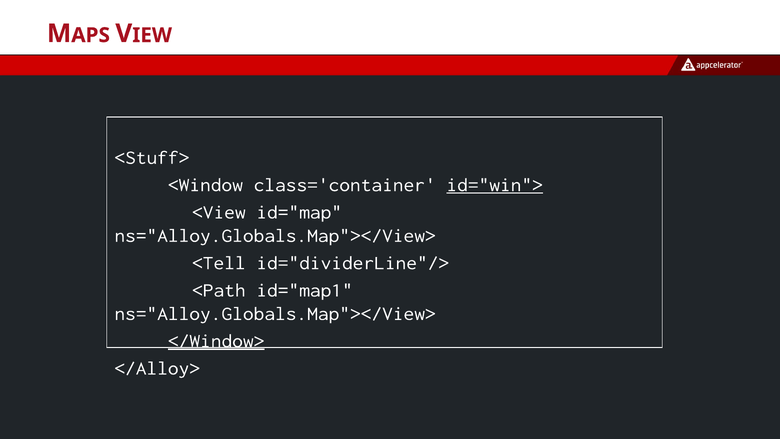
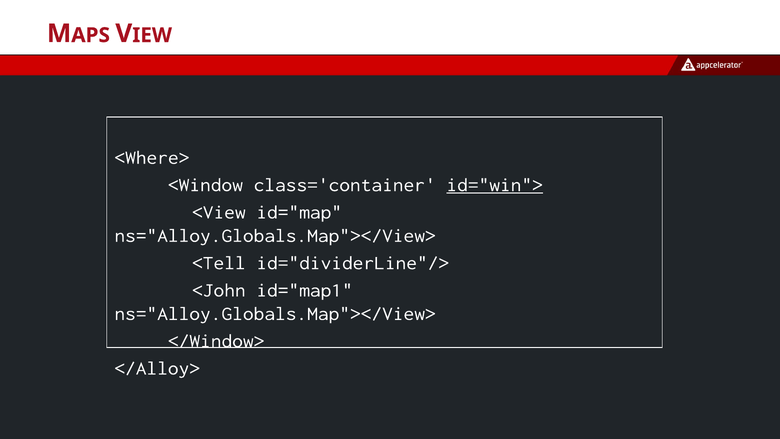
<Stuff>: <Stuff> -> <Where> (152, 157)
<Path: <Path -> <John (219, 290)
</Window> underline: present -> none (216, 341)
